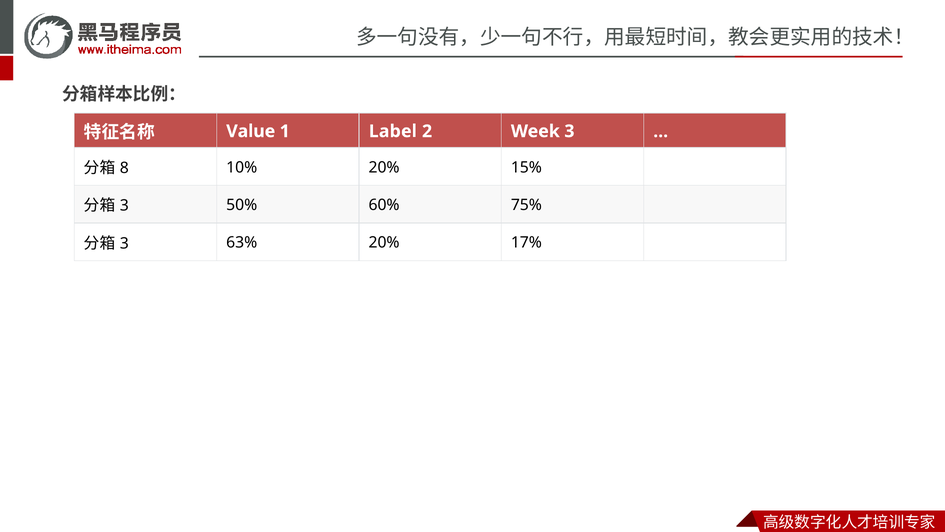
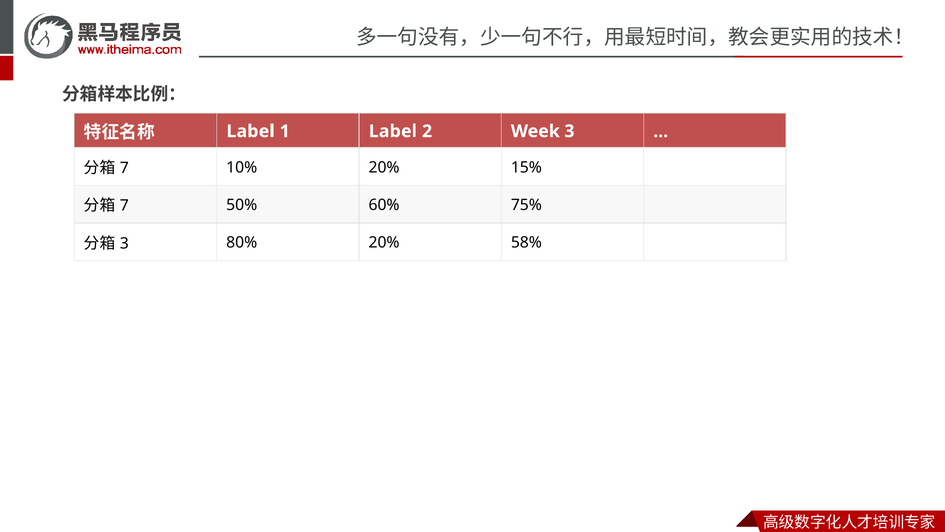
Value: Value -> Label (251, 131)
8: 8 -> 7 (124, 168)
3: 3 -> 7 (124, 206)
63%: 63% -> 80% (242, 243)
17%: 17% -> 58% (526, 243)
